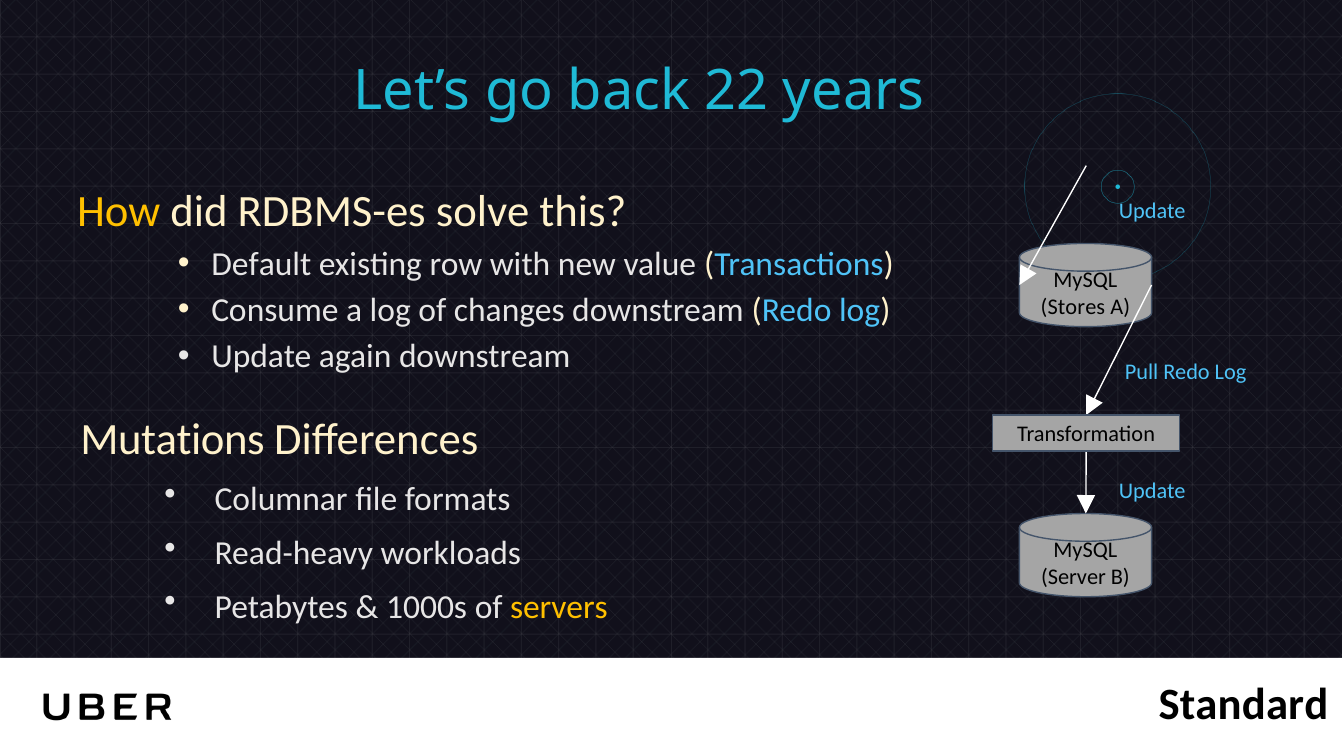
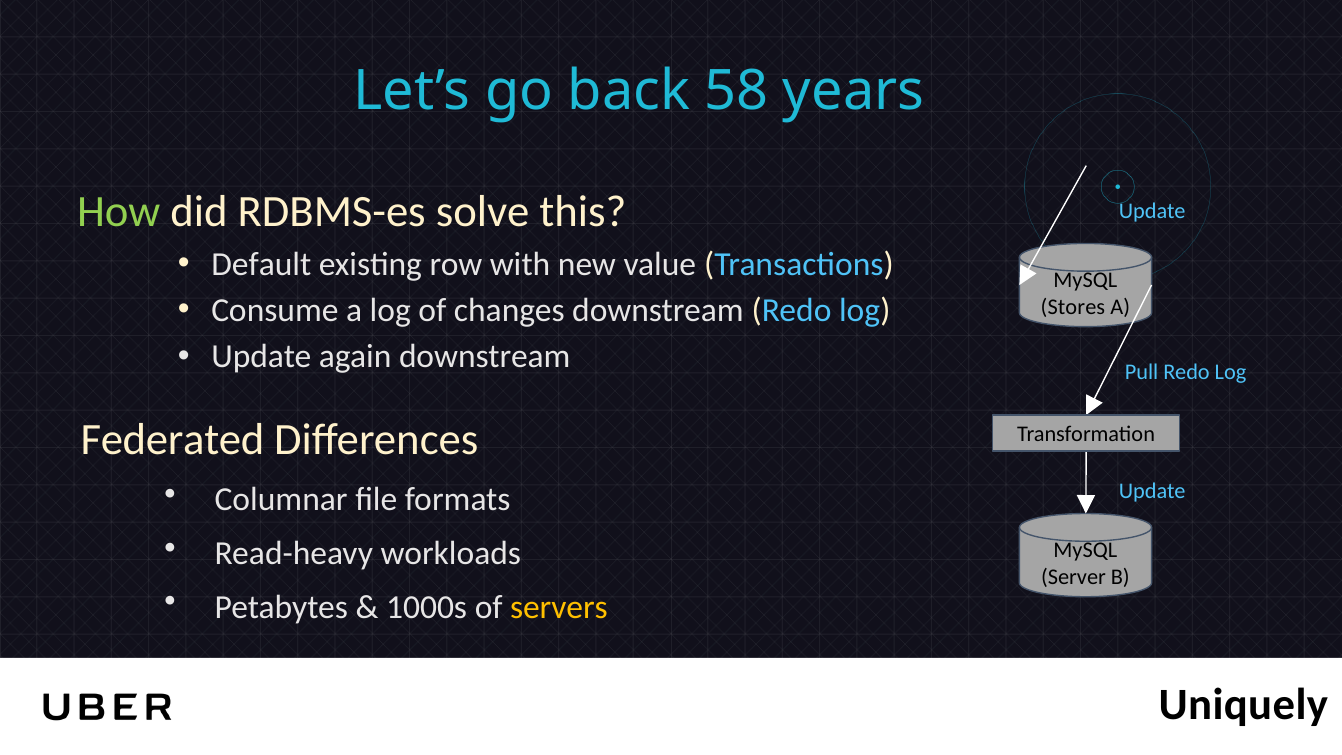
22: 22 -> 58 (736, 91)
How colour: yellow -> light green (119, 212)
Mutations: Mutations -> Federated (172, 440)
Standard: Standard -> Uniquely (1243, 704)
